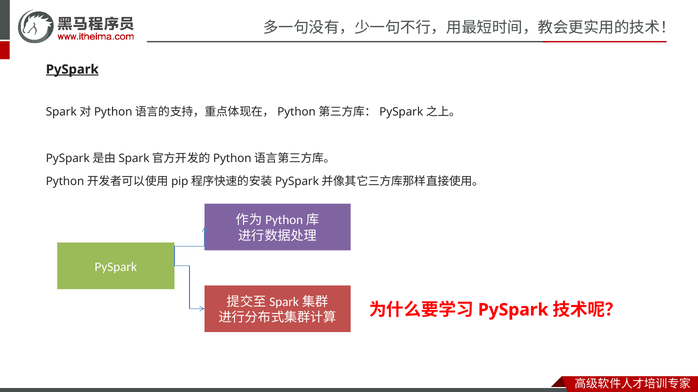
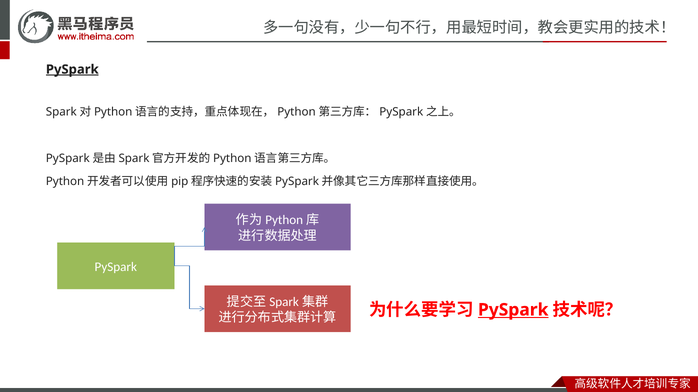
PySpark underline: none -> present (513, 310)
